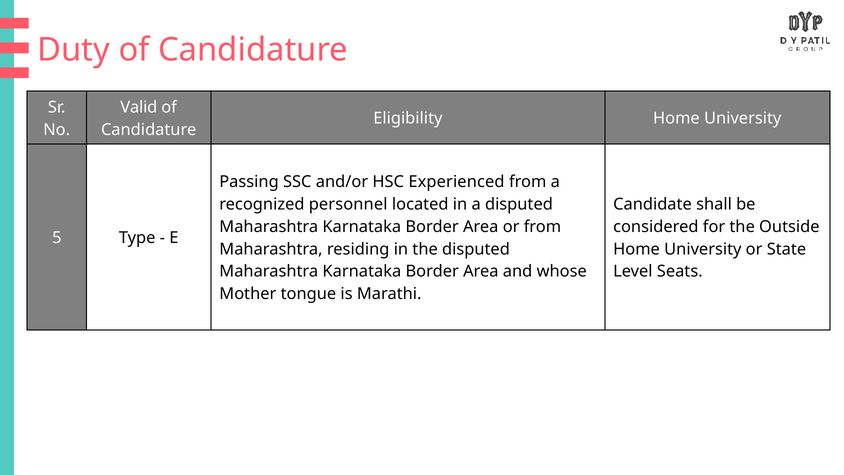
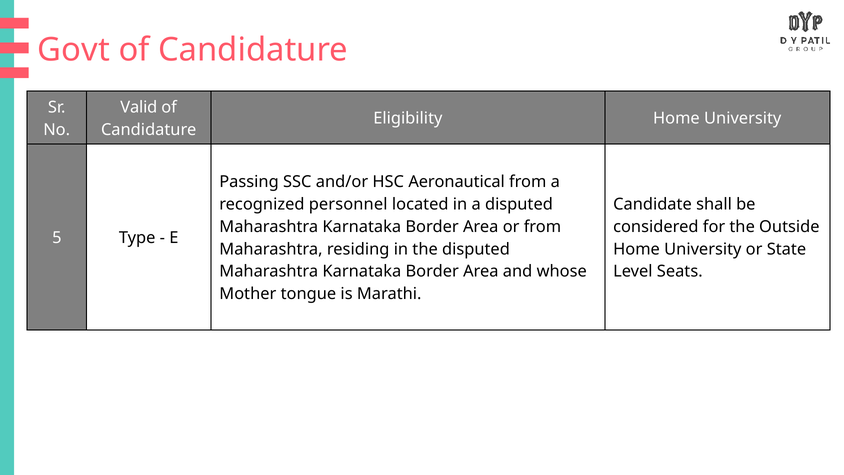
Duty: Duty -> Govt (74, 50)
Experienced: Experienced -> Aeronautical (457, 182)
